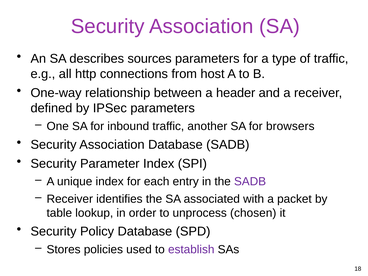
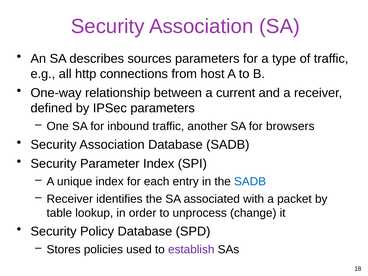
header: header -> current (236, 93)
SADB colour: purple -> blue (250, 182)
chosen: chosen -> change (253, 213)
